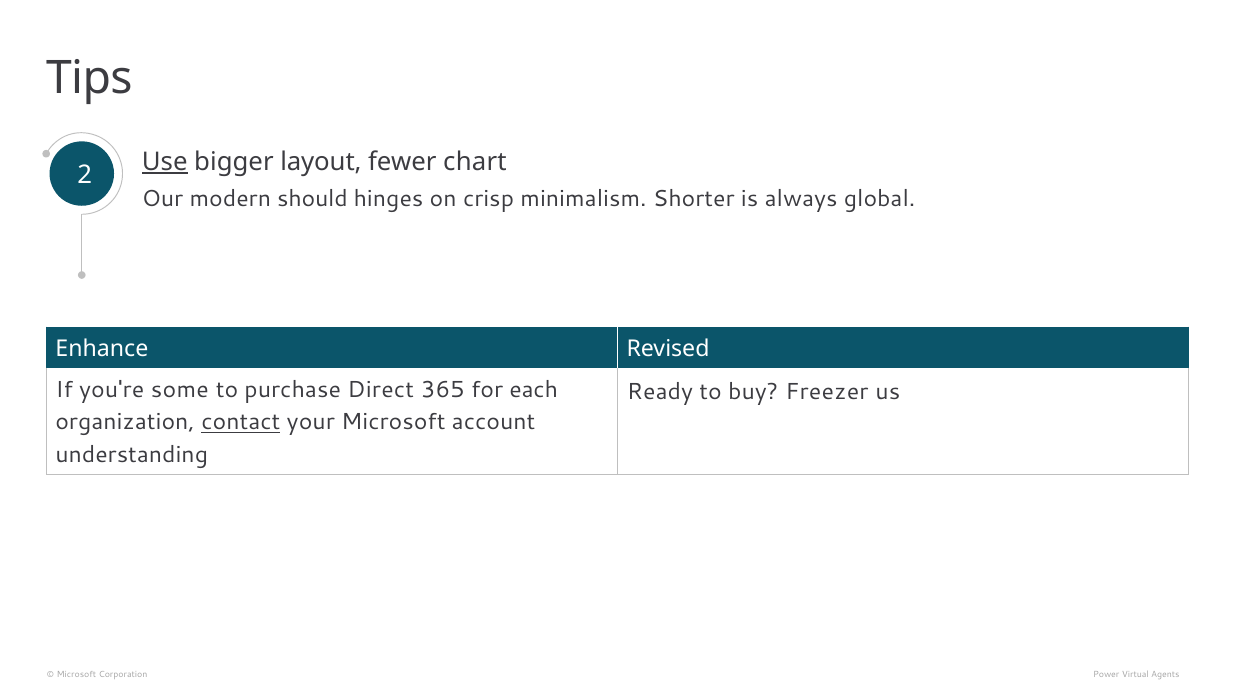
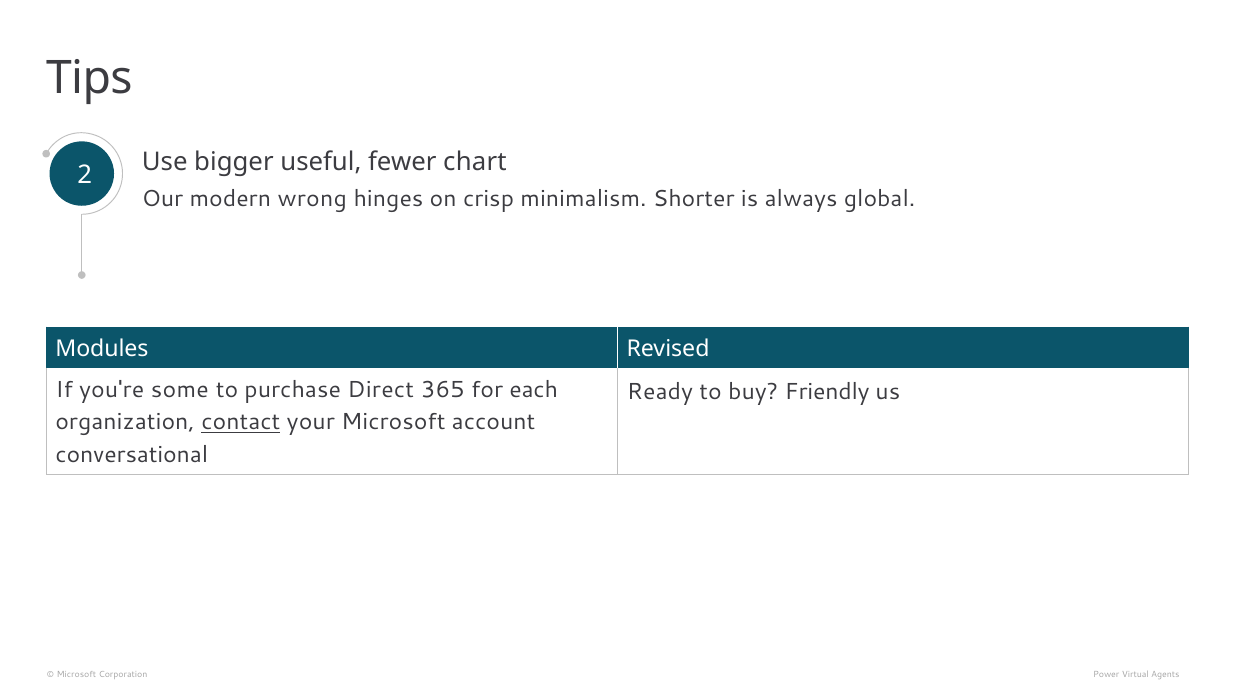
Use underline: present -> none (165, 162)
layout: layout -> useful (321, 162)
should: should -> wrong (312, 199)
Enhance: Enhance -> Modules (102, 349)
Freezer: Freezer -> Friendly (827, 392)
understanding: understanding -> conversational (132, 455)
